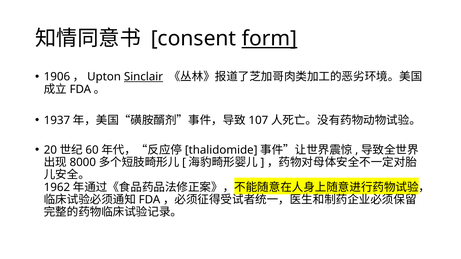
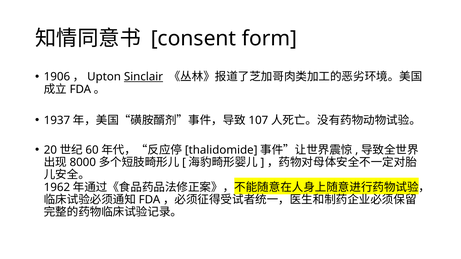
form underline: present -> none (270, 39)
